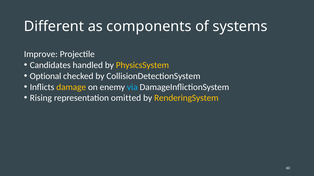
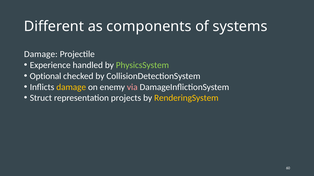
Improve: Improve -> Damage (41, 54)
Candidates: Candidates -> Experience (50, 65)
PhysicsSystem colour: yellow -> light green (142, 65)
via colour: light blue -> pink (132, 87)
Rising: Rising -> Struct (41, 98)
omitted: omitted -> projects (126, 98)
